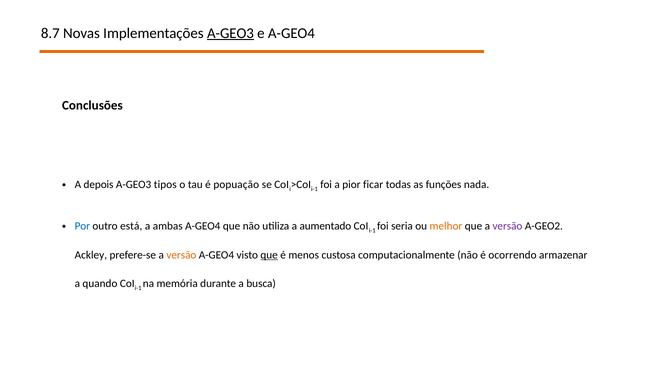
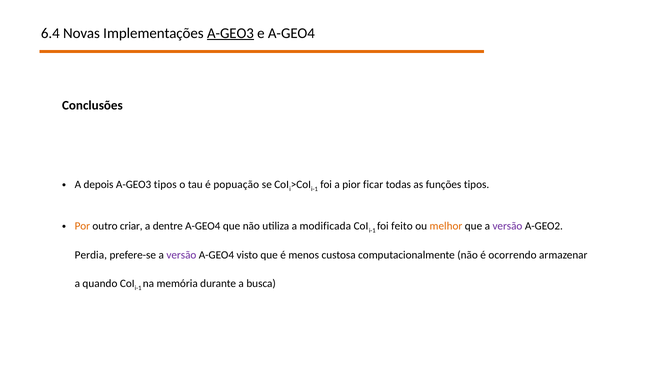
8.7: 8.7 -> 6.4 (50, 33)
funções nada: nada -> tipos (477, 185)
Por colour: blue -> orange (82, 226)
está: está -> criar (131, 226)
ambas: ambas -> dentre (168, 226)
aumentado: aumentado -> modificada (325, 226)
seria: seria -> feito (402, 226)
Ackley: Ackley -> Perdia (91, 255)
versão colour: orange -> purple (181, 255)
que underline: present -> none (269, 255)
